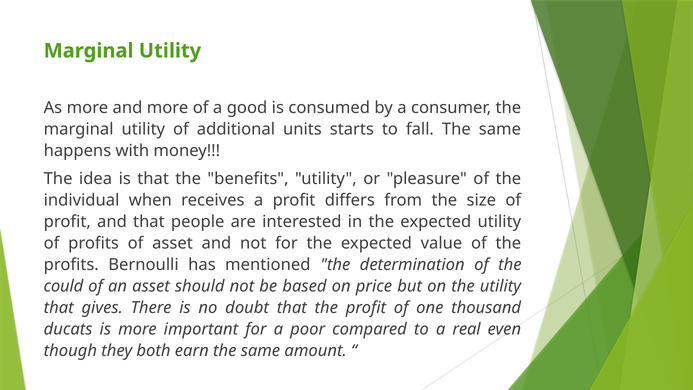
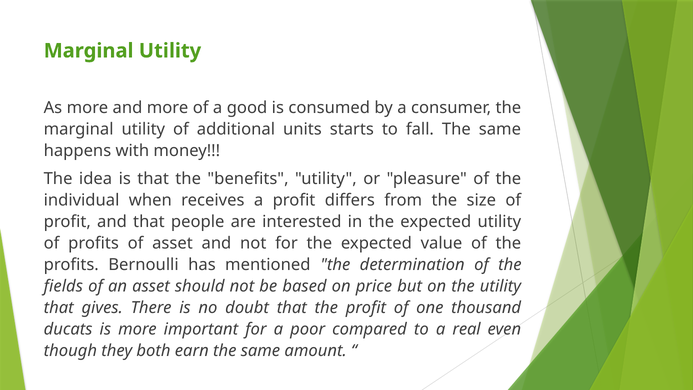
could: could -> fields (63, 286)
